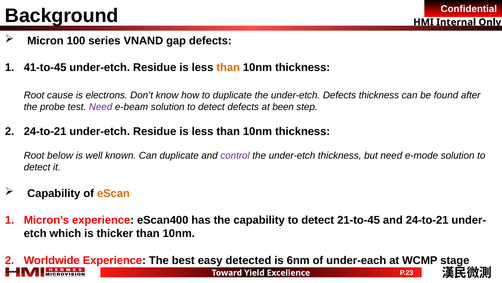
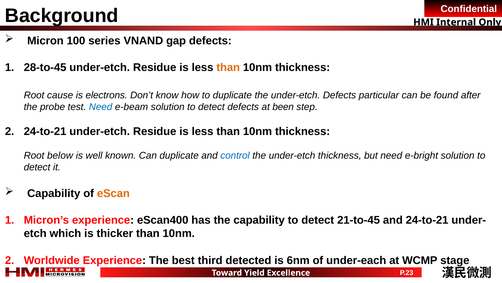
41-to-45: 41-to-45 -> 28-to-45 (45, 67)
Defects thickness: thickness -> particular (379, 95)
Need colour: purple -> blue (101, 107)
control colour: purple -> blue (235, 155)
e-mode: e-mode -> e-bright (421, 155)
easy: easy -> third (210, 260)
